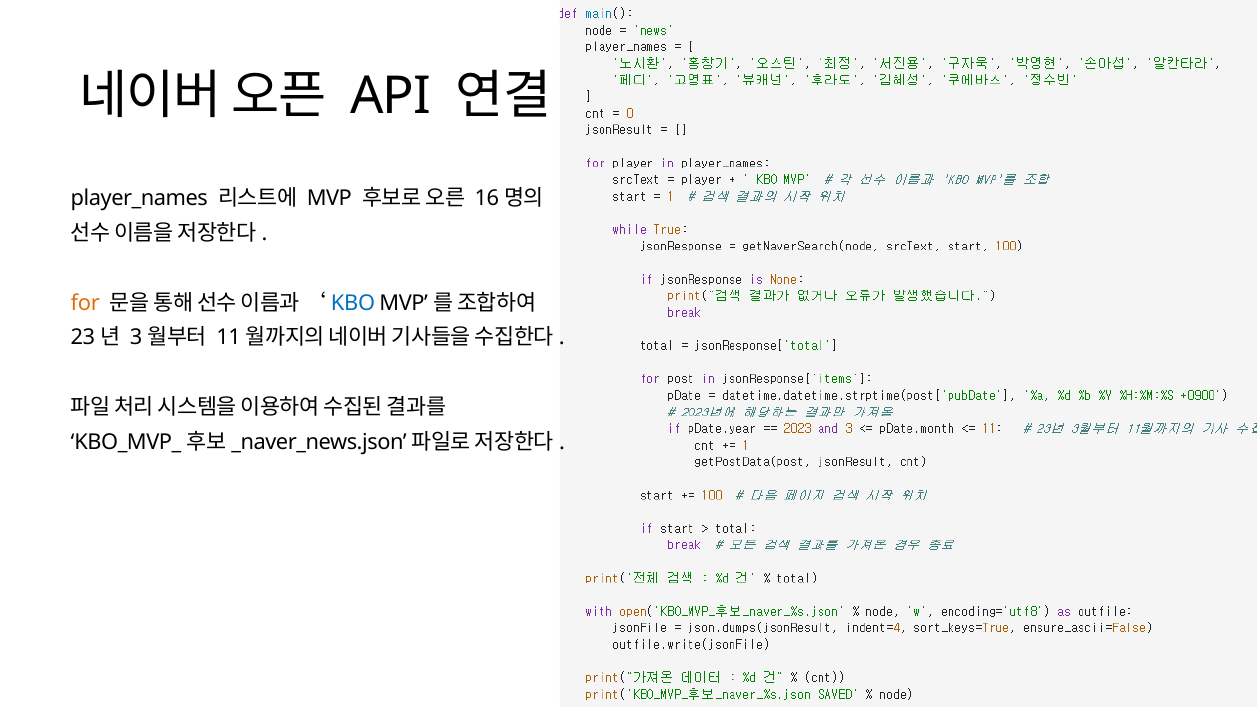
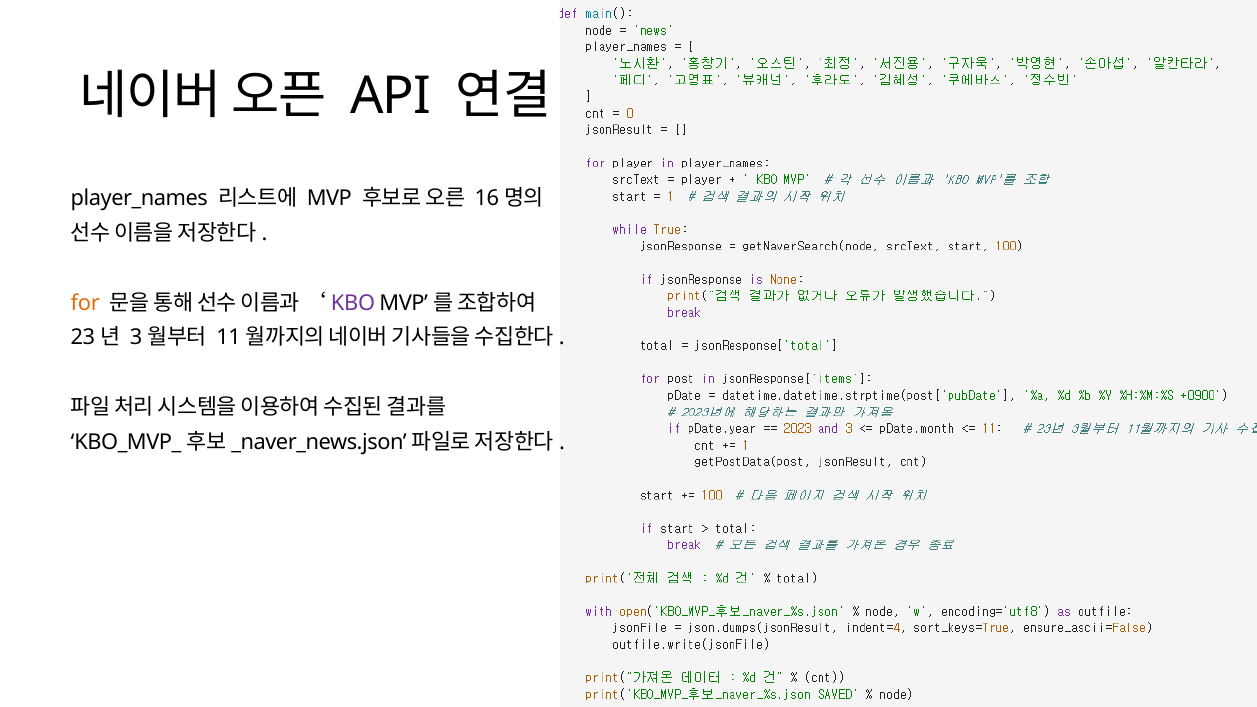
KBO colour: blue -> purple (353, 303)
